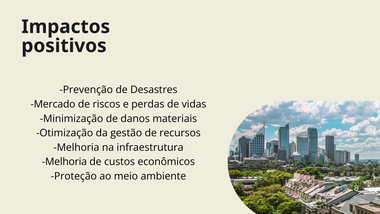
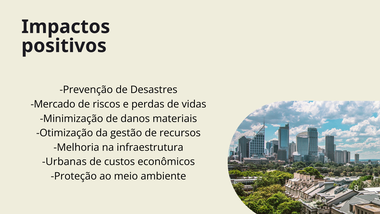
Melhoria: Melhoria -> Urbanas (64, 162)
